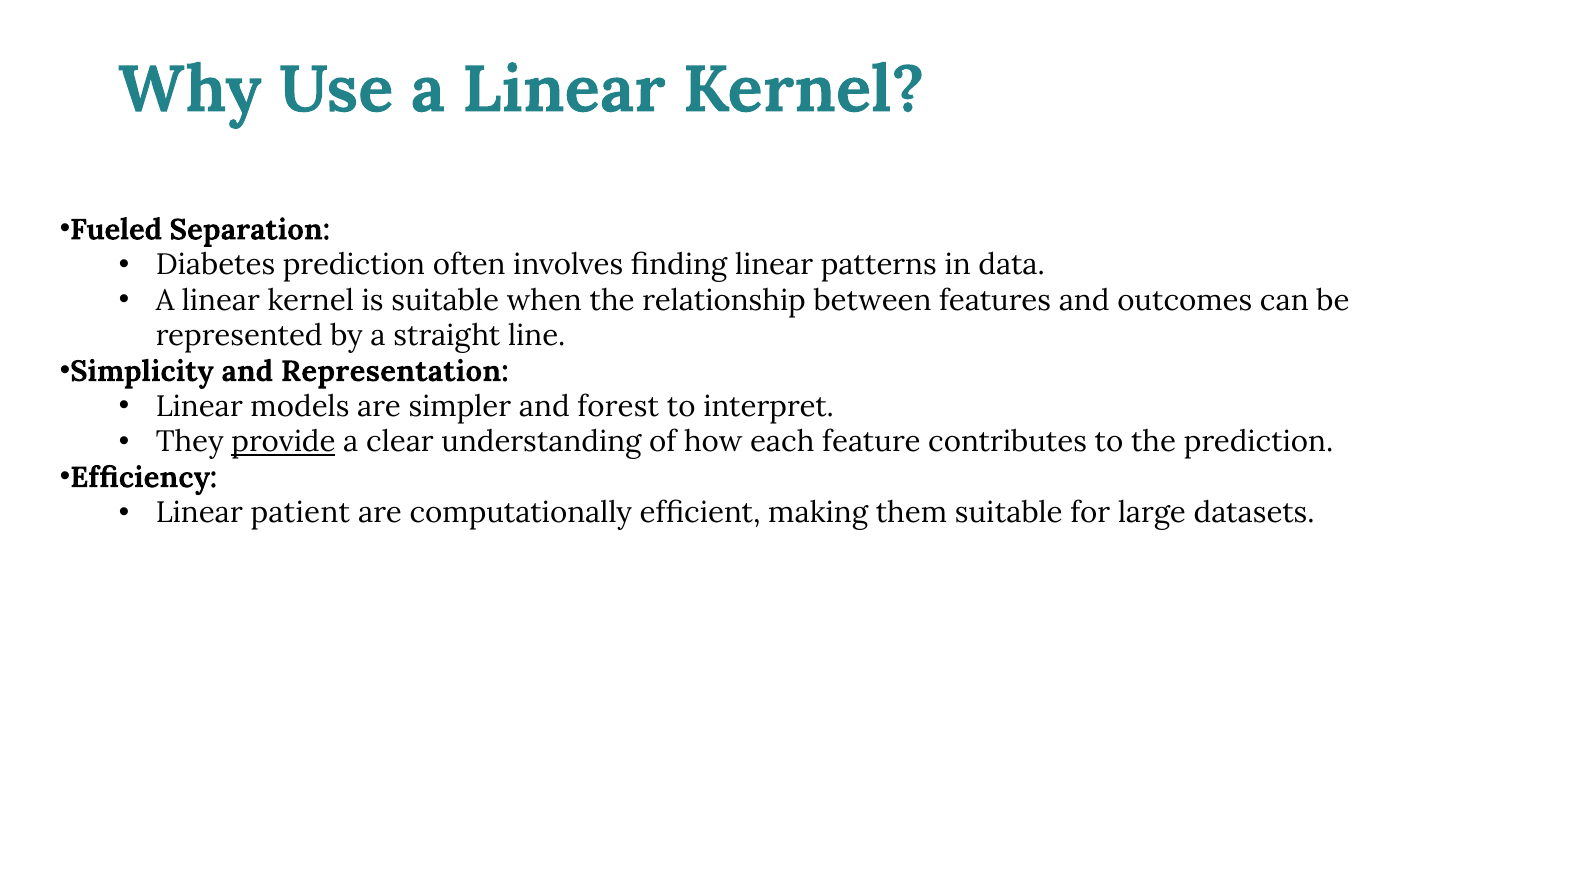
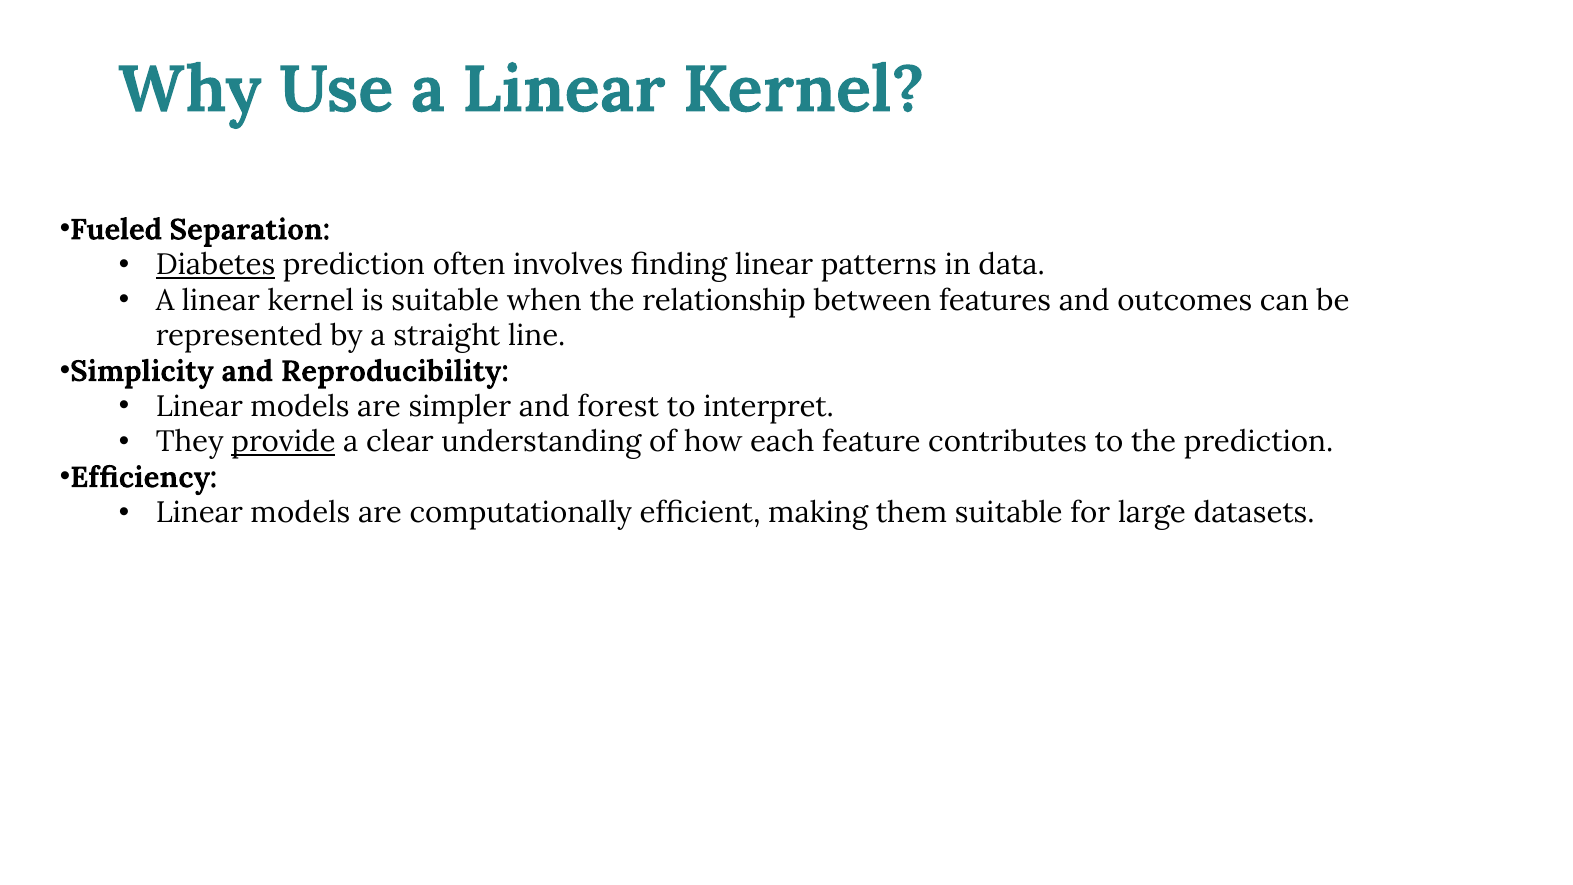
Diabetes underline: none -> present (216, 265)
Representation: Representation -> Reproducibility (395, 371)
patient: patient -> models (300, 513)
